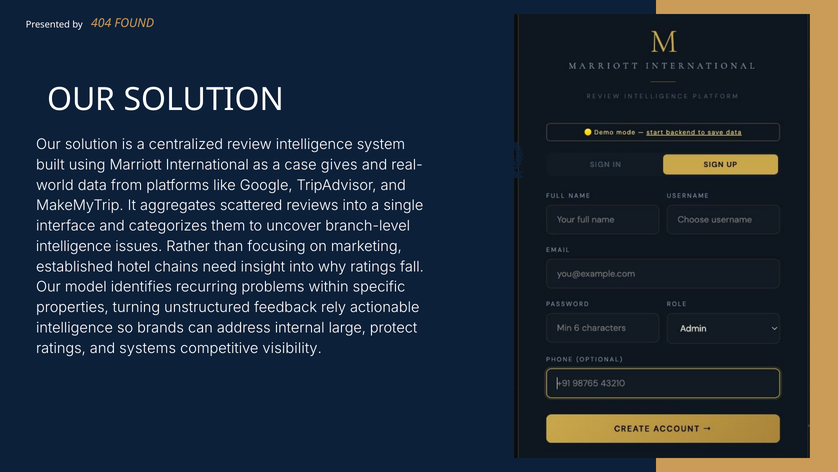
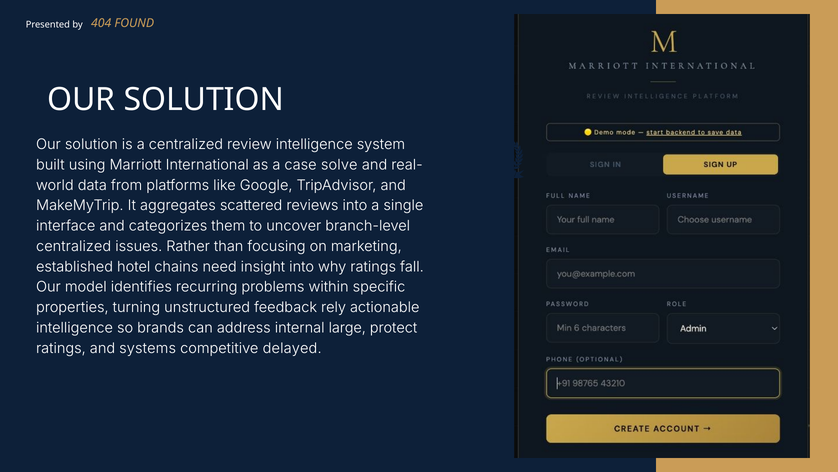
gives: gives -> solve (339, 165)
intelligence: intelligence -> centralized (74, 246)
visibility: visibility -> delayed (292, 348)
